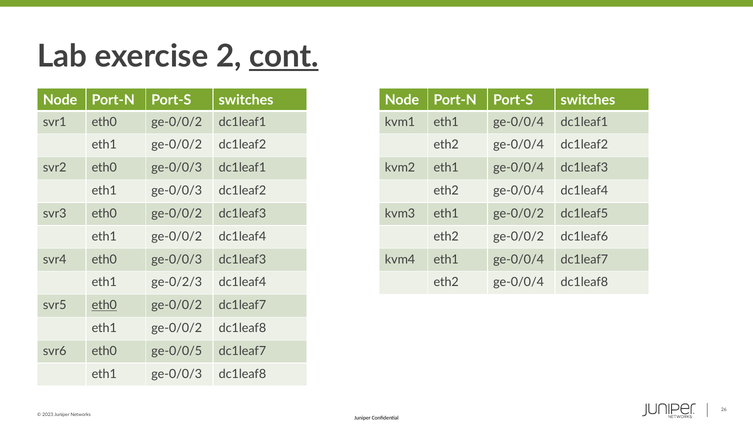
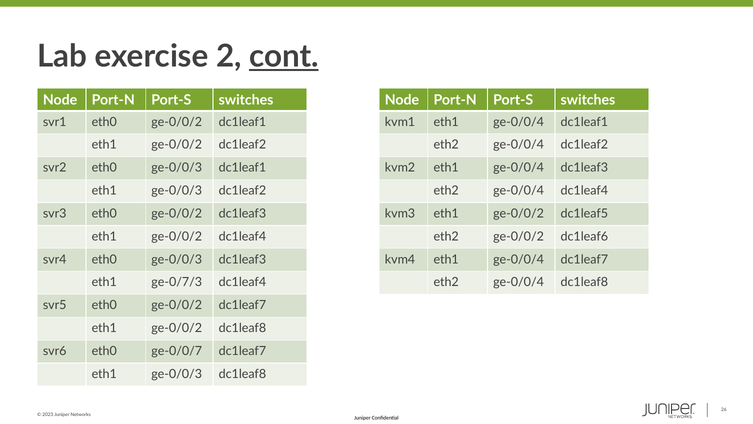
ge-0/2/3: ge-0/2/3 -> ge-0/7/3 (177, 282)
eth0 underline: present -> none (104, 305)
ge-0/0/5: ge-0/0/5 -> ge-0/0/7 (177, 351)
